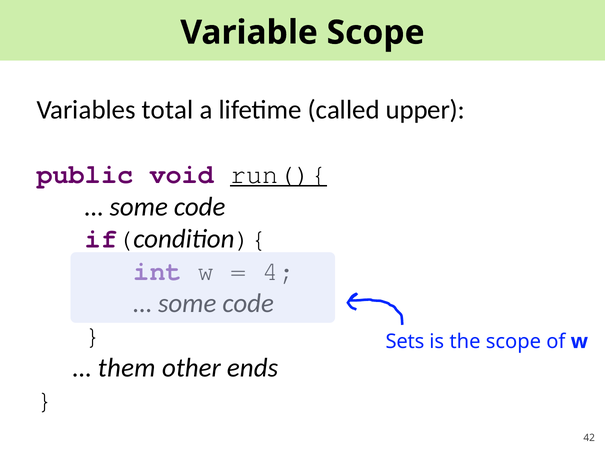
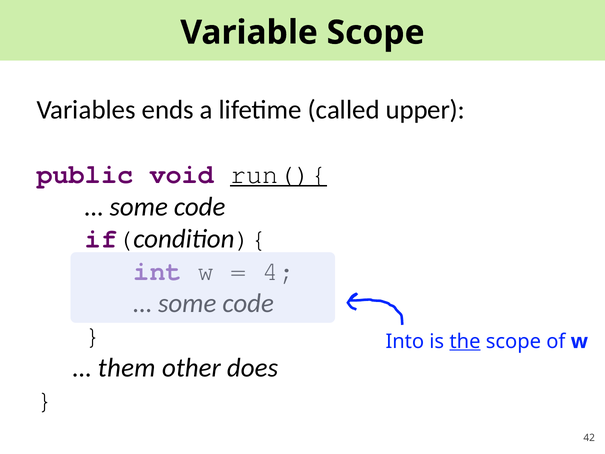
total: total -> ends (168, 110)
Sets: Sets -> Into (405, 341)
the underline: none -> present (465, 341)
ends: ends -> does (253, 368)
